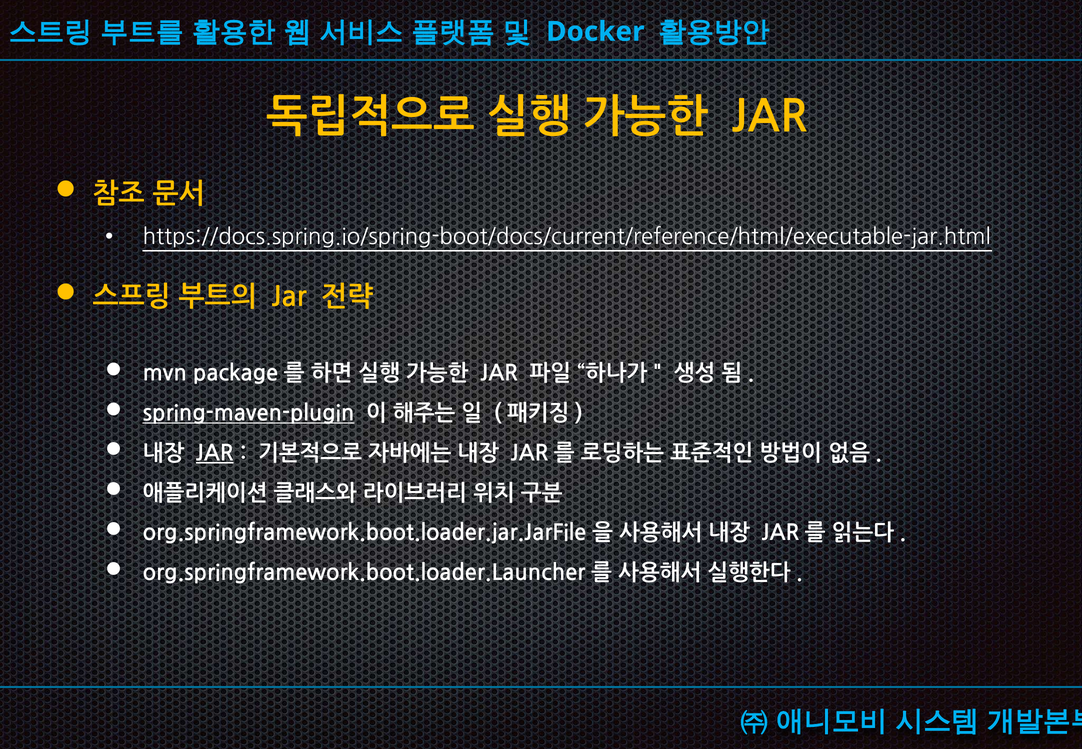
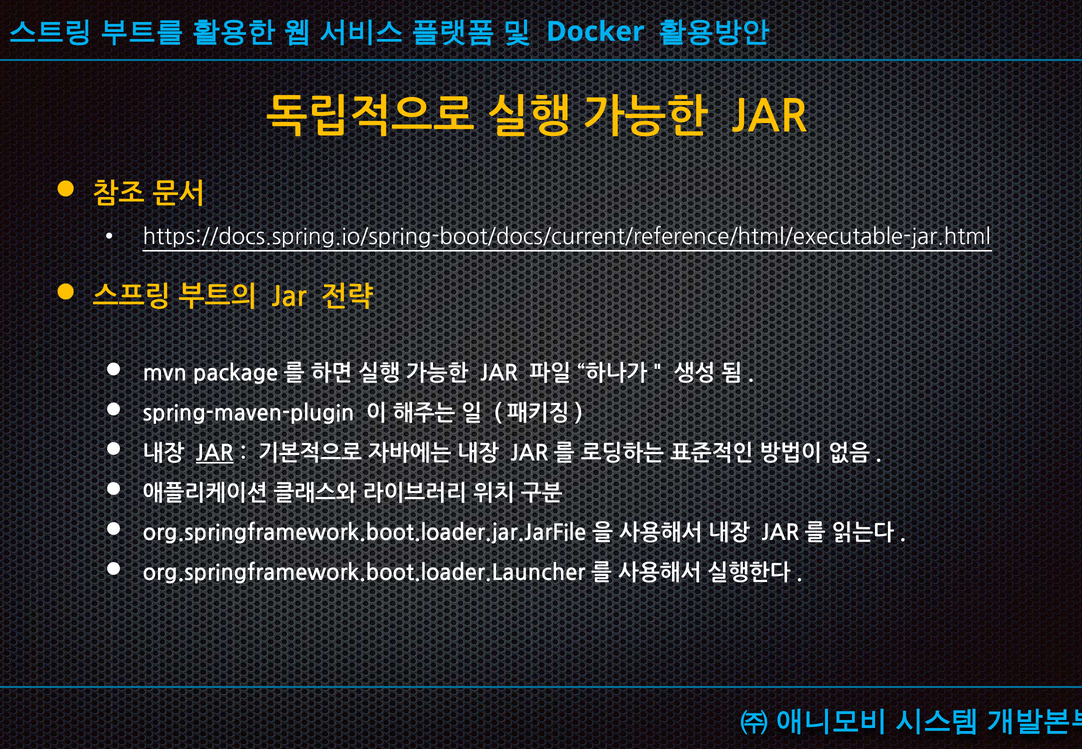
spring-maven-plugin underline: present -> none (249, 413)
